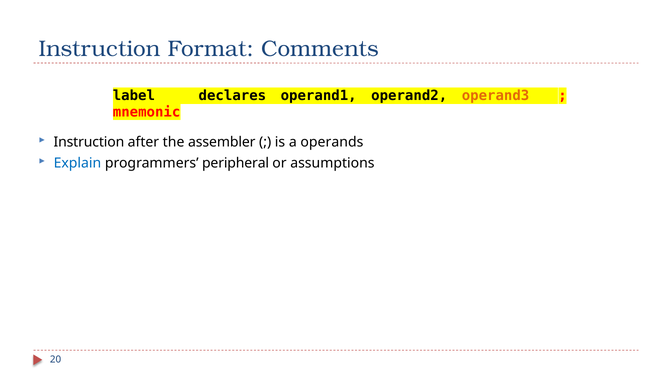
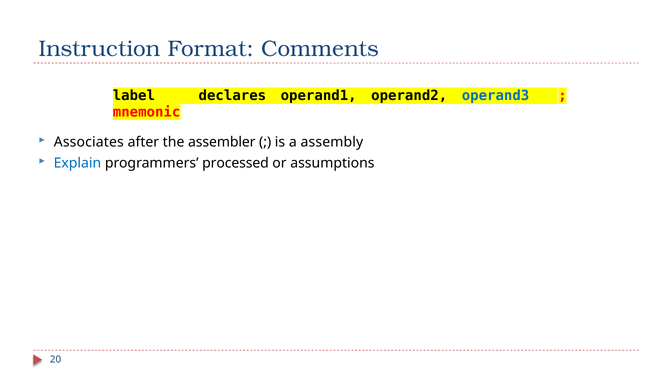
operand3 colour: orange -> blue (496, 96)
Instruction: Instruction -> Associates (89, 142)
operands: operands -> assembly (332, 142)
peripheral: peripheral -> processed (236, 163)
